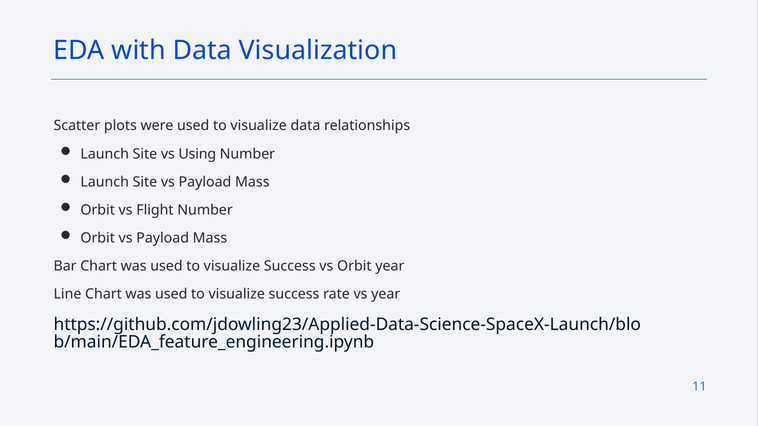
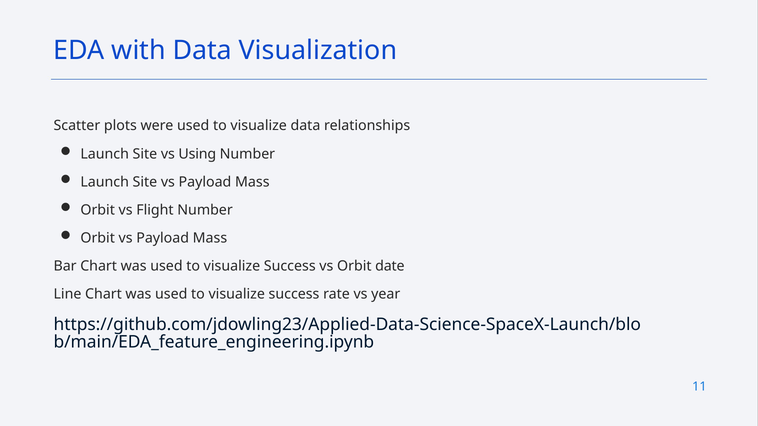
Orbit year: year -> date (390, 266)
